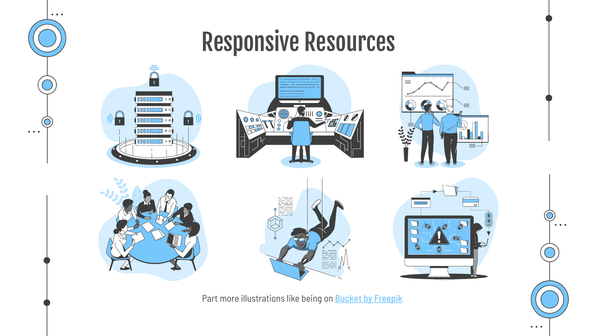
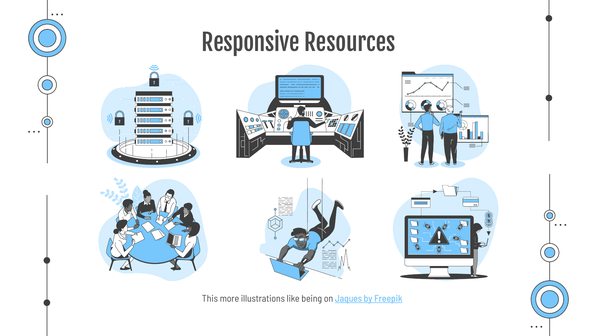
Part: Part -> This (210, 298)
Bucket: Bucket -> Jaques (348, 298)
